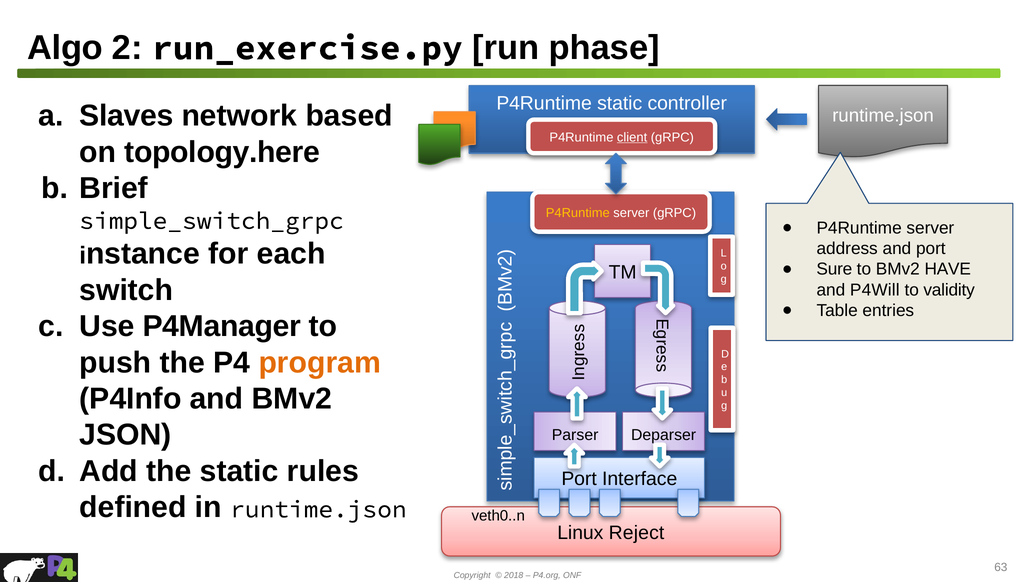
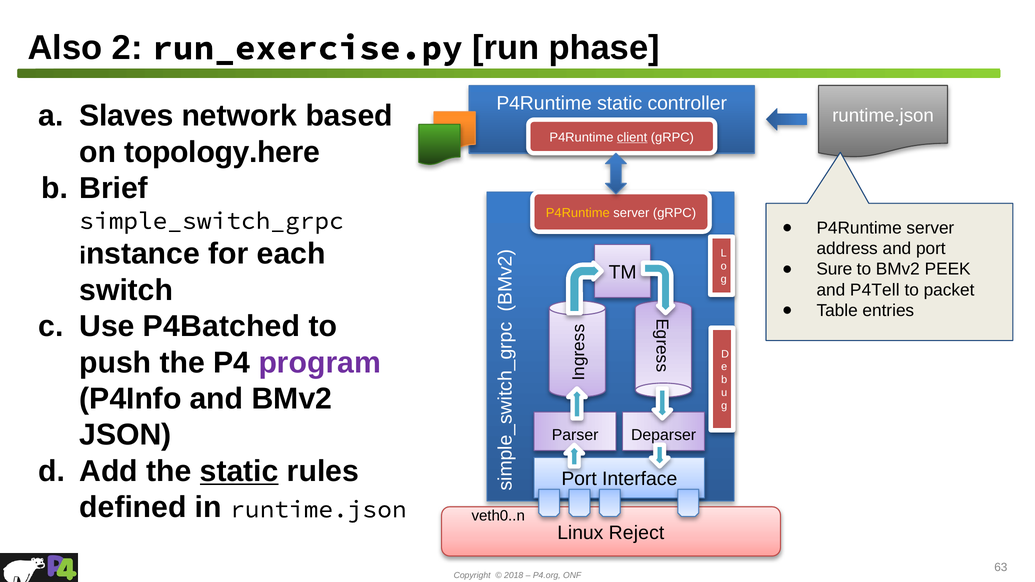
Algo: Algo -> Also (65, 48)
HAVE: HAVE -> PEEK (948, 269)
P4Will: P4Will -> P4Tell (875, 290)
validity: validity -> packet (949, 290)
P4Manager: P4Manager -> P4Batched (222, 326)
program colour: orange -> purple (320, 363)
static underline: none -> present (239, 471)
